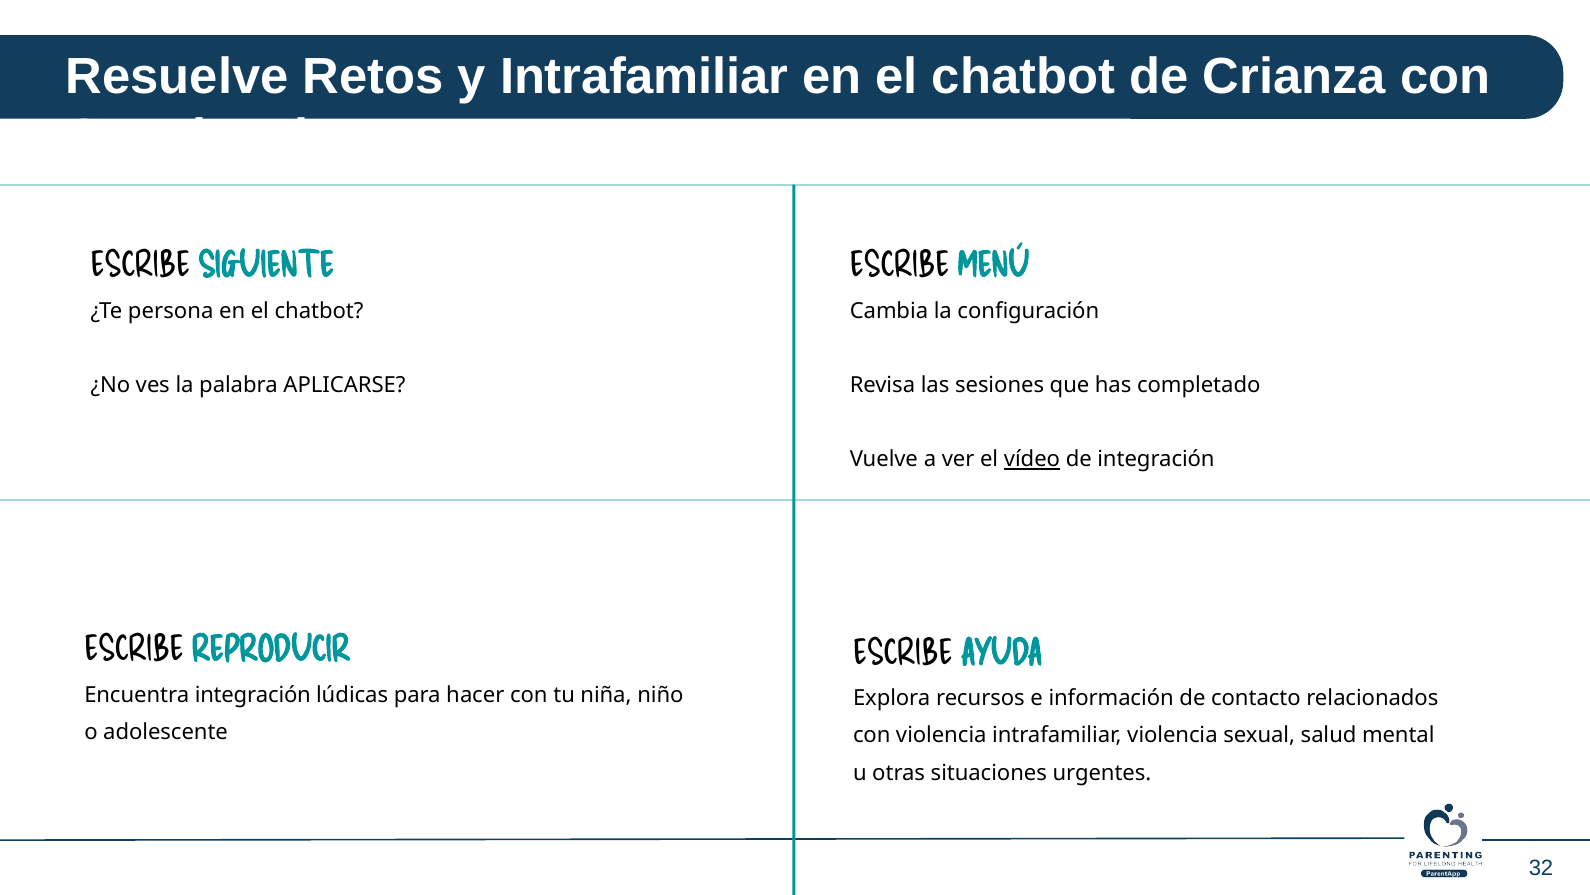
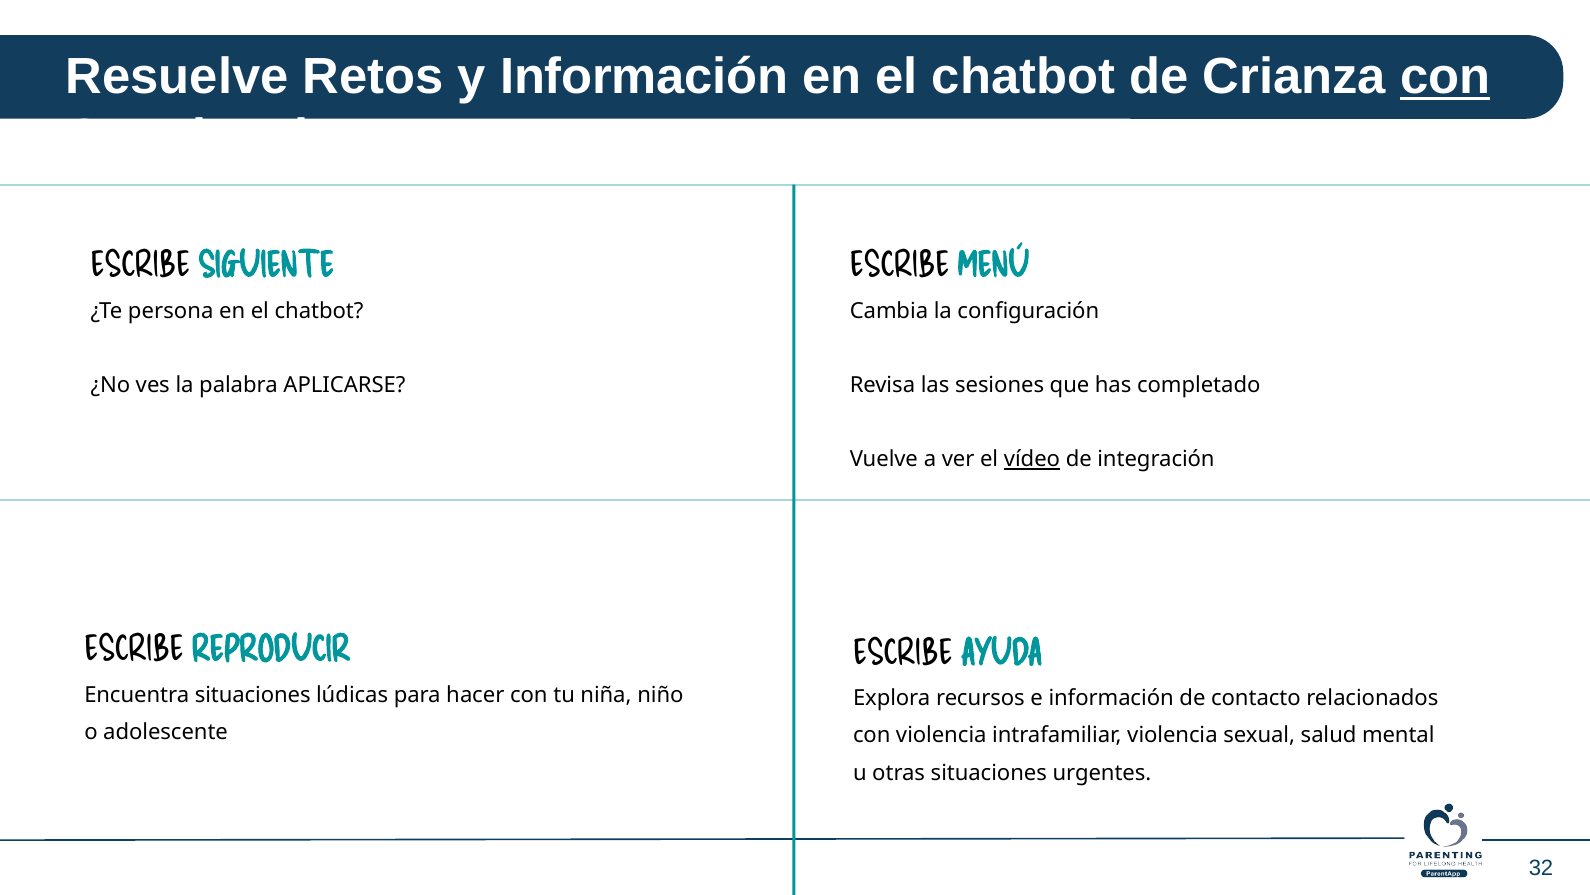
y Intrafamiliar: Intrafamiliar -> Información (644, 76)
con underline: none -> present (1445, 76)
Encuentra integración: integración -> situaciones (253, 694)
